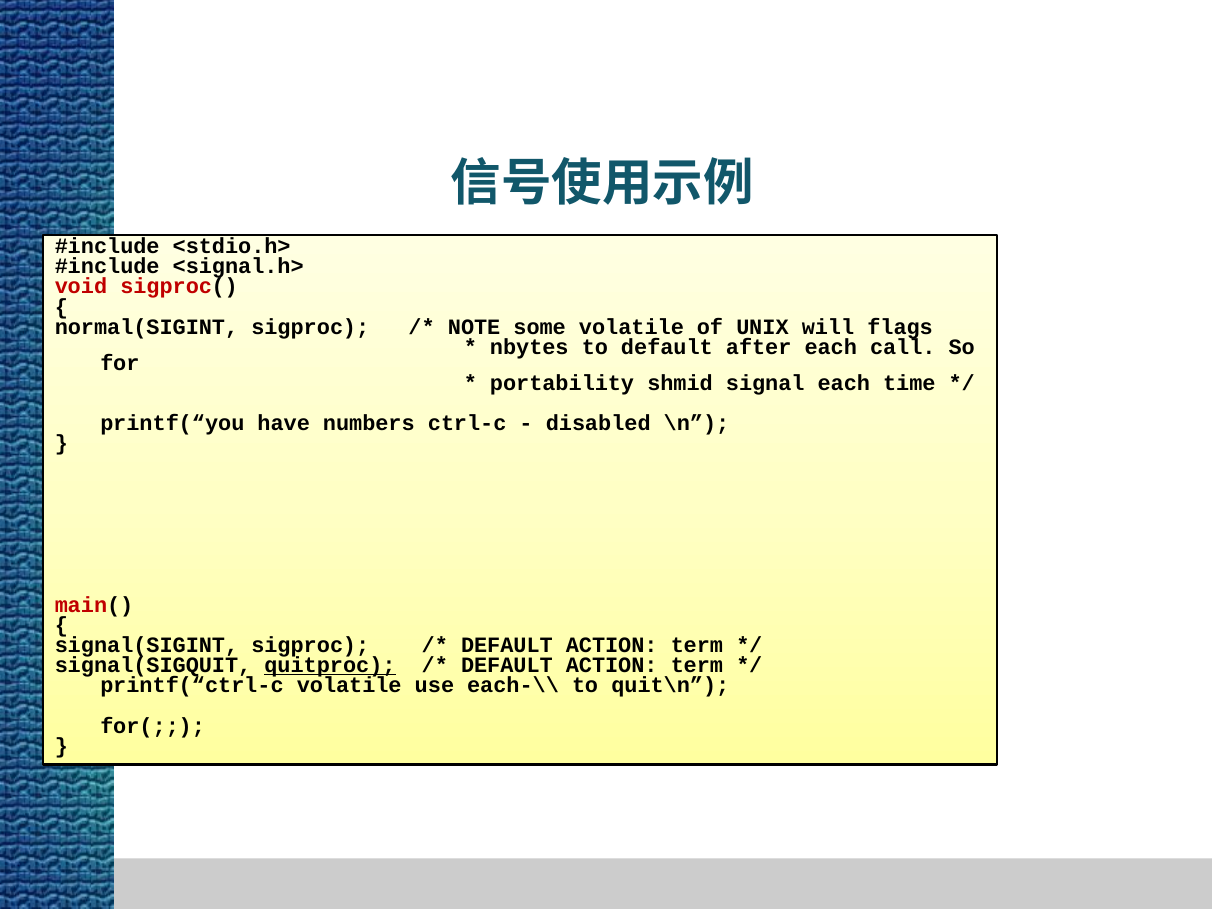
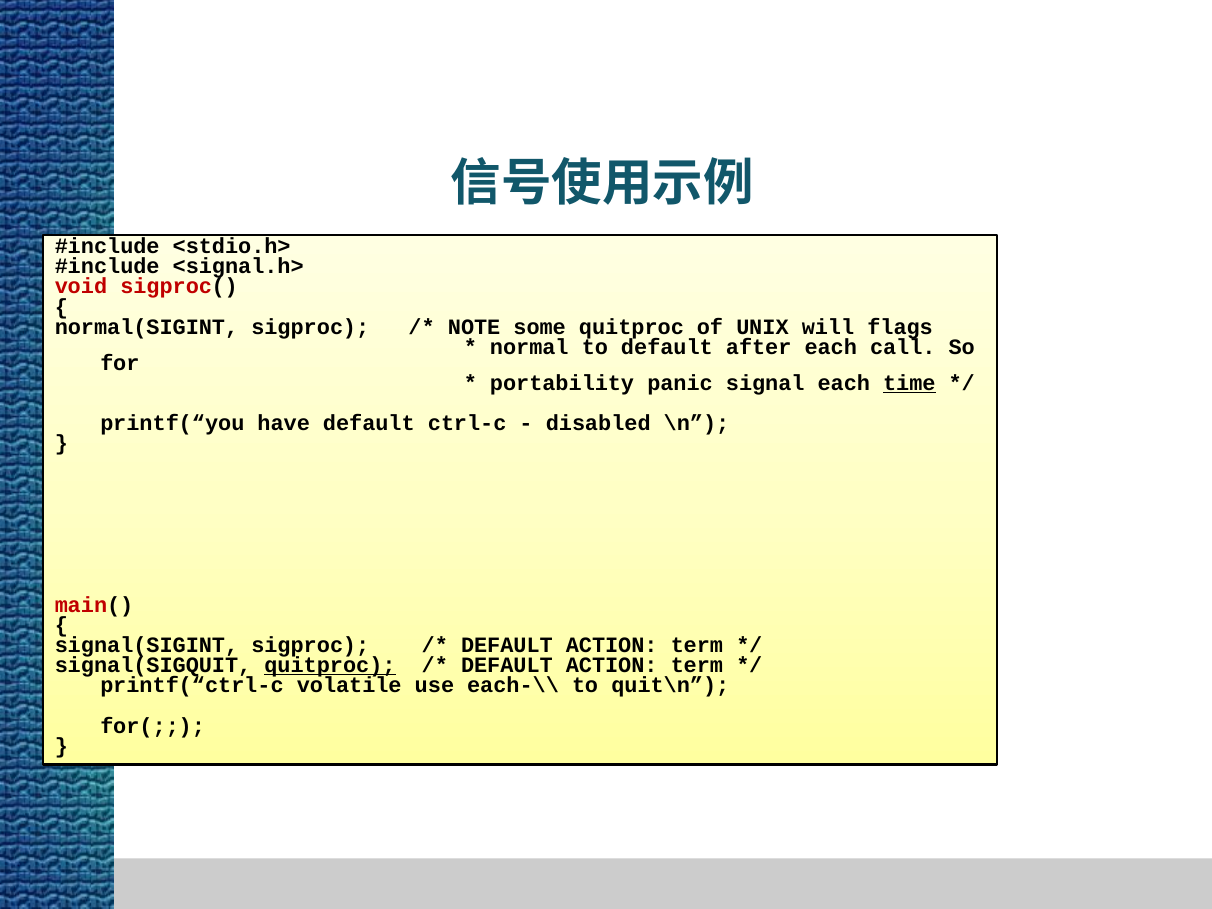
some volatile: volatile -> quitproc (631, 327)
nbytes: nbytes -> normal (529, 347)
shmid: shmid -> panic (680, 383)
time underline: none -> present (909, 383)
have numbers: numbers -> default (369, 423)
